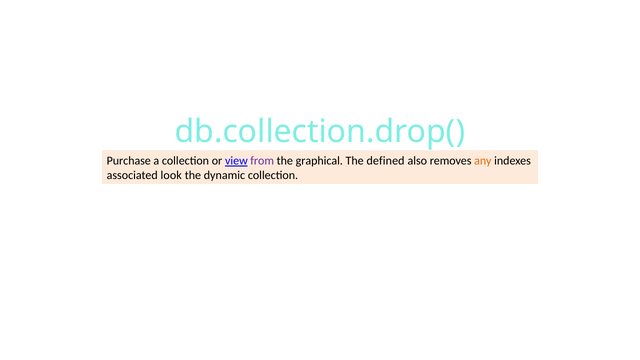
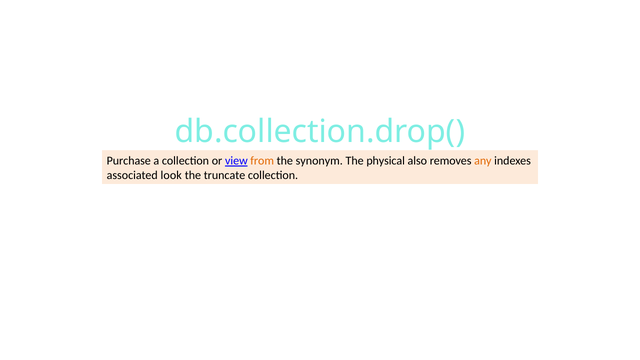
from colour: purple -> orange (262, 161)
graphical: graphical -> synonym (319, 161)
defined: defined -> physical (386, 161)
dynamic: dynamic -> truncate (224, 175)
